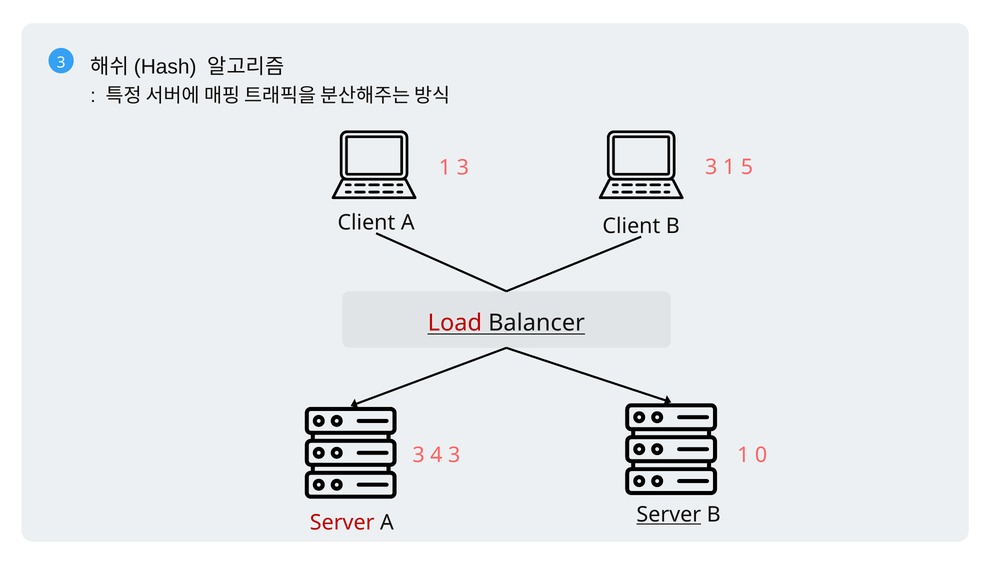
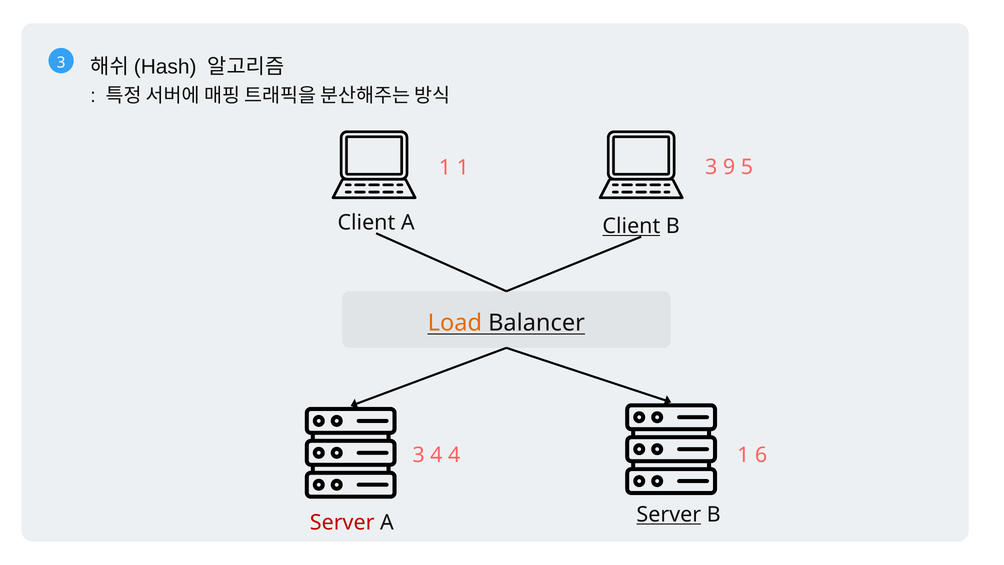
1 3: 3 -> 1 (463, 168)
3 1: 1 -> 9 (729, 167)
Client underline: none -> present (631, 226)
Load colour: red -> orange (455, 323)
4 3: 3 -> 4 (454, 455)
0: 0 -> 6 (761, 455)
